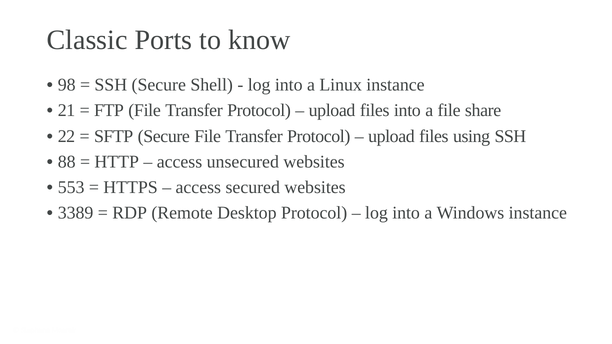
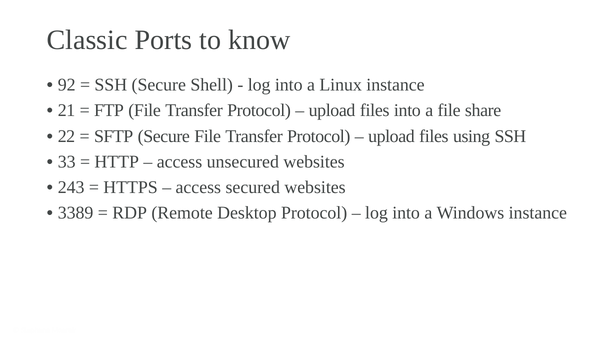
98: 98 -> 92 (67, 85)
88: 88 -> 33 (67, 162)
553: 553 -> 243 (71, 187)
